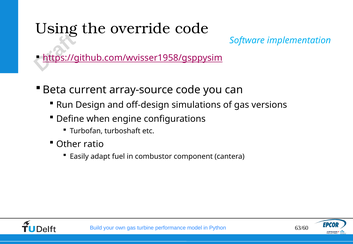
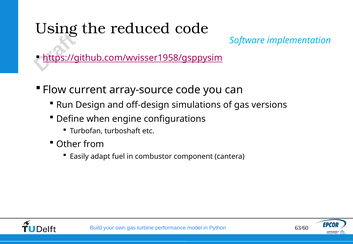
override: override -> reduced (140, 29)
Beta: Beta -> Flow (54, 90)
ratio: ratio -> from (94, 144)
